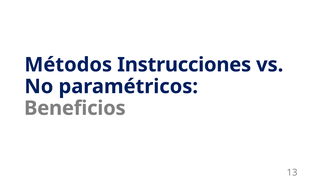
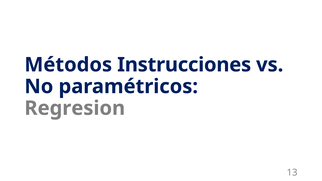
Beneficios: Beneficios -> Regresion (75, 108)
